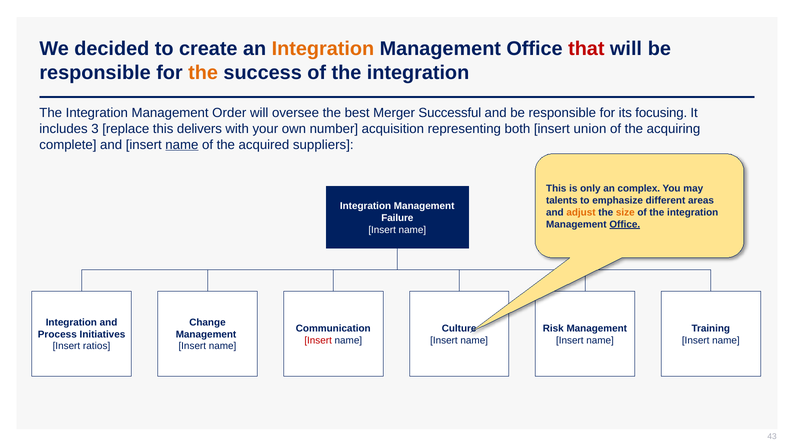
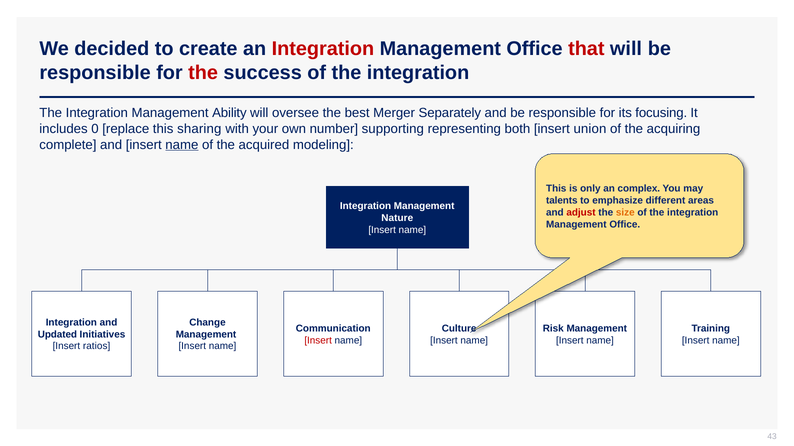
Integration colour: orange -> red (323, 49)
the colour: orange -> red (203, 73)
Order: Order -> Ability (229, 113)
Successful: Successful -> Separately (450, 113)
3: 3 -> 0 (95, 129)
delivers: delivers -> sharing (199, 129)
acquisition: acquisition -> supporting (393, 129)
suppliers: suppliers -> modeling (323, 145)
adjust colour: orange -> red (581, 213)
Failure: Failure -> Nature (397, 218)
Office underline: present -> none (625, 225)
Process: Process -> Updated (57, 335)
